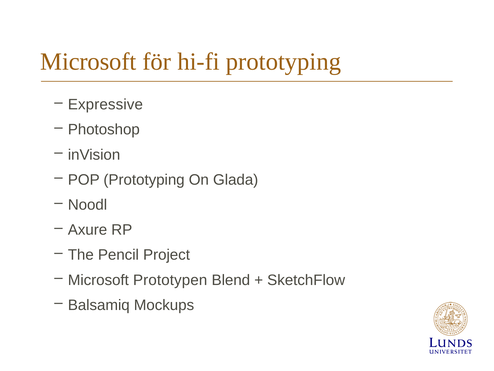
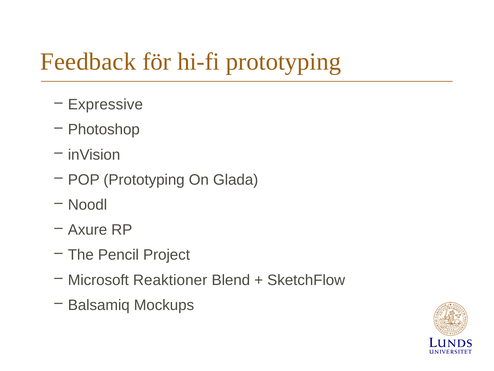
Microsoft: Microsoft -> Feedback (88, 62)
Prototypen: Prototypen -> Reaktioner (170, 280)
